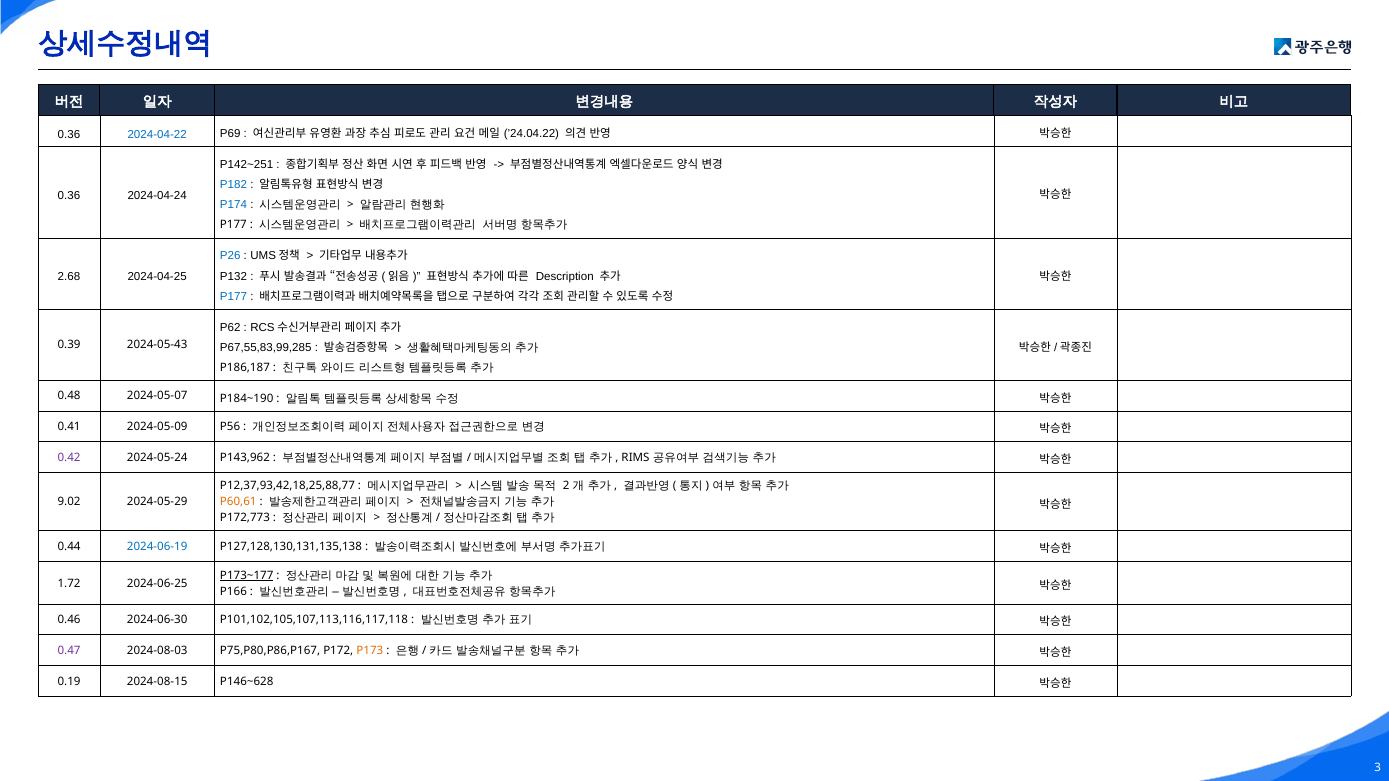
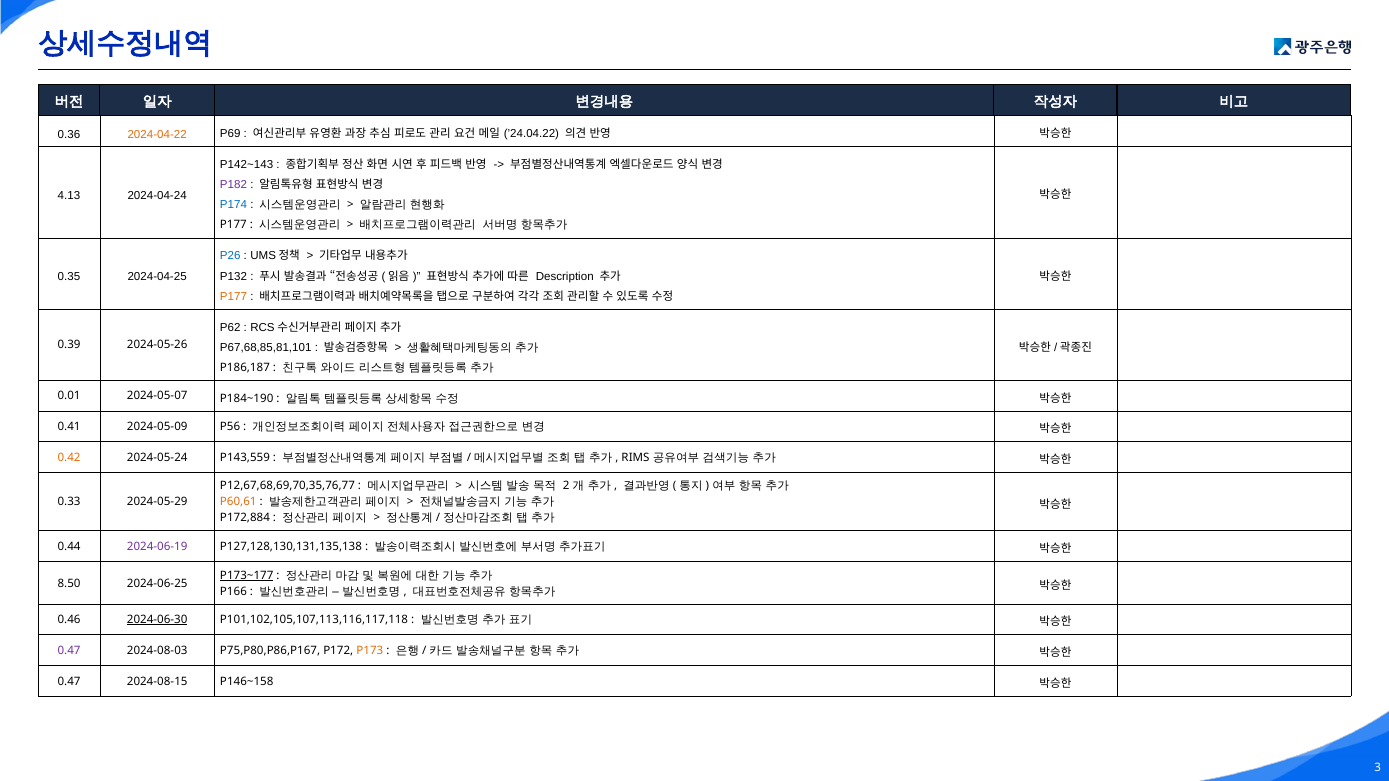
2024-04-22 colour: blue -> orange (157, 135)
P142~251: P142~251 -> P142~143 (247, 165)
P182 colour: blue -> purple (234, 185)
0.36: 0.36 -> 4.13 (69, 196)
2.68: 2.68 -> 0.35 (69, 277)
P177 colour: blue -> orange (234, 297)
2024-05-43: 2024-05-43 -> 2024-05-26 (157, 345)
P67,55,83,99,285: P67,55,83,99,285 -> P67,68,85,81,101 (266, 347)
0.48: 0.48 -> 0.01 (69, 396)
0.42 colour: purple -> orange (69, 458)
P143,962: P143,962 -> P143,559 (245, 458)
P12,37,93,42,18,25,88,77: P12,37,93,42,18,25,88,77 -> P12,67,68,69,70,35,76,77 (287, 486)
9.02: 9.02 -> 0.33 (69, 502)
P172,773: P172,773 -> P172,884 (245, 518)
2024-06-19 colour: blue -> purple (157, 547)
1.72: 1.72 -> 8.50 (69, 583)
2024-06-30 underline: none -> present (157, 620)
0.19: 0.19 -> 0.47 (69, 681)
P146~628: P146~628 -> P146~158 (247, 681)
